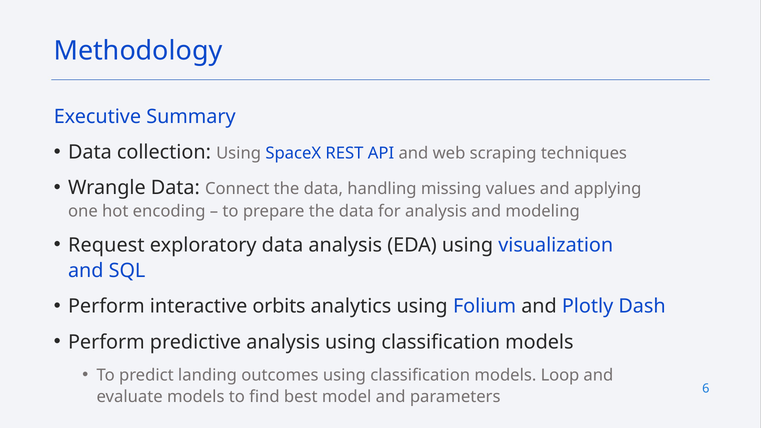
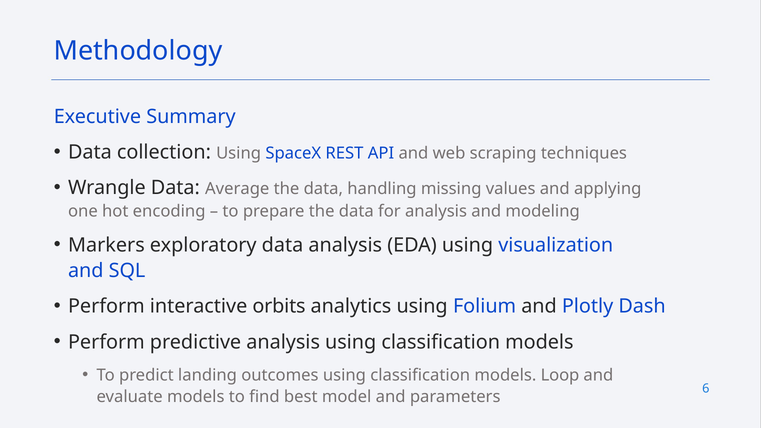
Connect: Connect -> Average (237, 189)
Request: Request -> Markers (106, 245)
